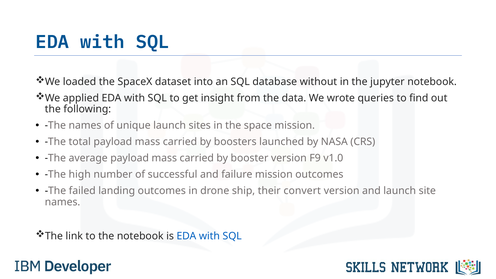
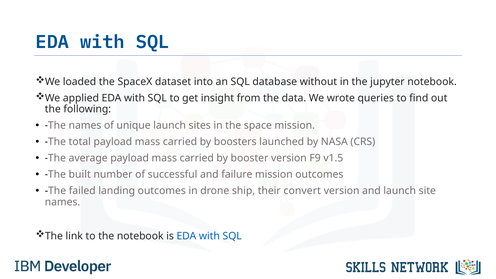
v1.0: v1.0 -> v1.5 (333, 158)
high: high -> built (80, 175)
